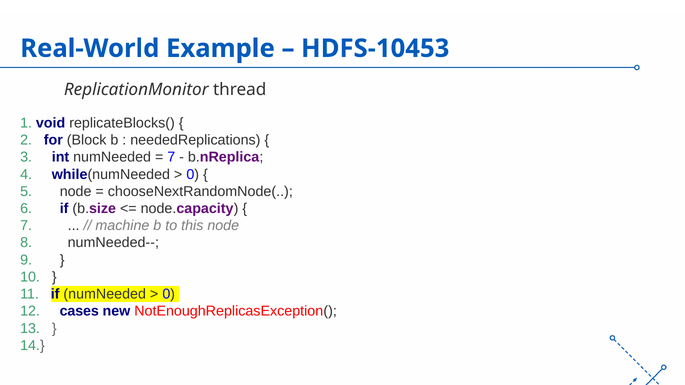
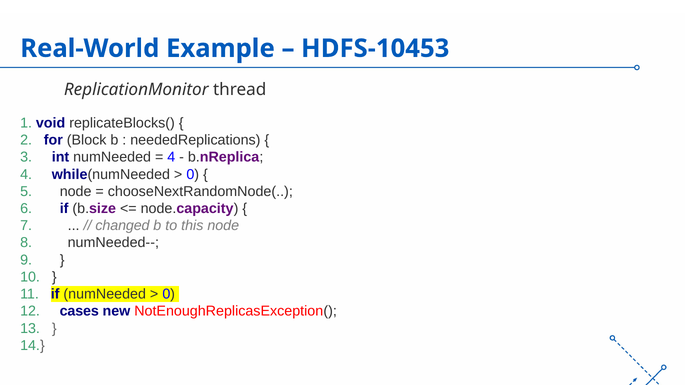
7: 7 -> 4 (171, 157)
machine: machine -> changed (122, 226)
